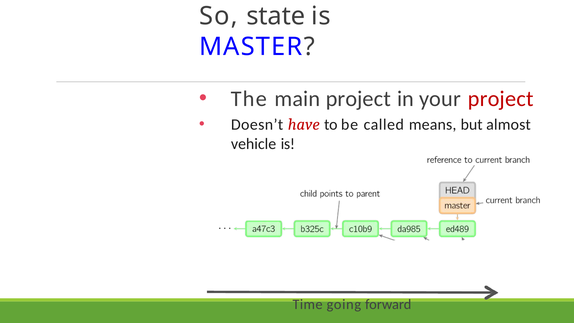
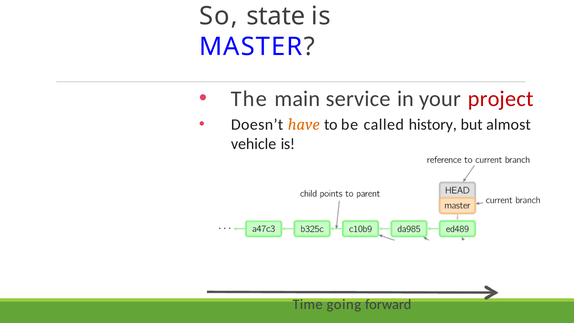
main project: project -> service (358, 99)
have colour: red -> orange (304, 124)
means: means -> history (433, 125)
